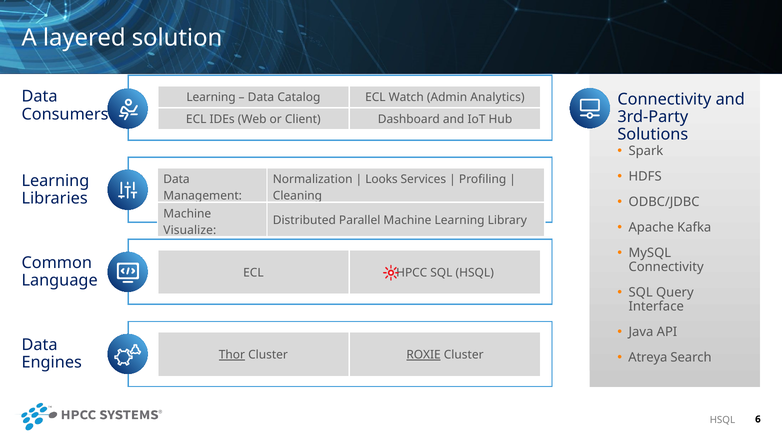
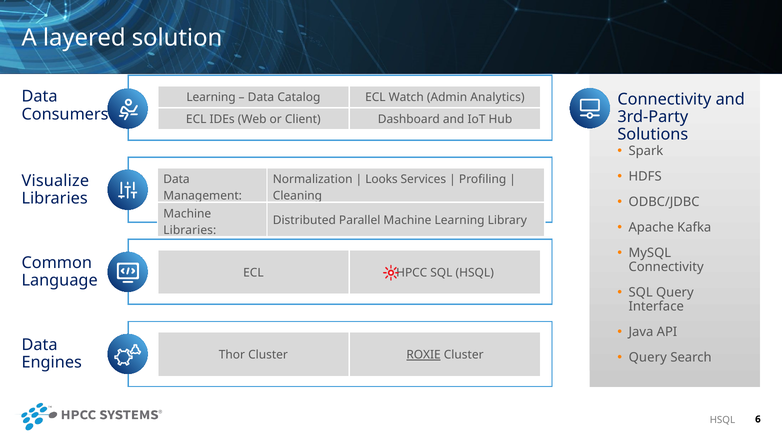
Learning: Learning -> Visualize (55, 181)
Visualize: Visualize -> Libraries (190, 230)
Atreya: Atreya -> Query (648, 357)
Thor underline: present -> none (232, 355)
